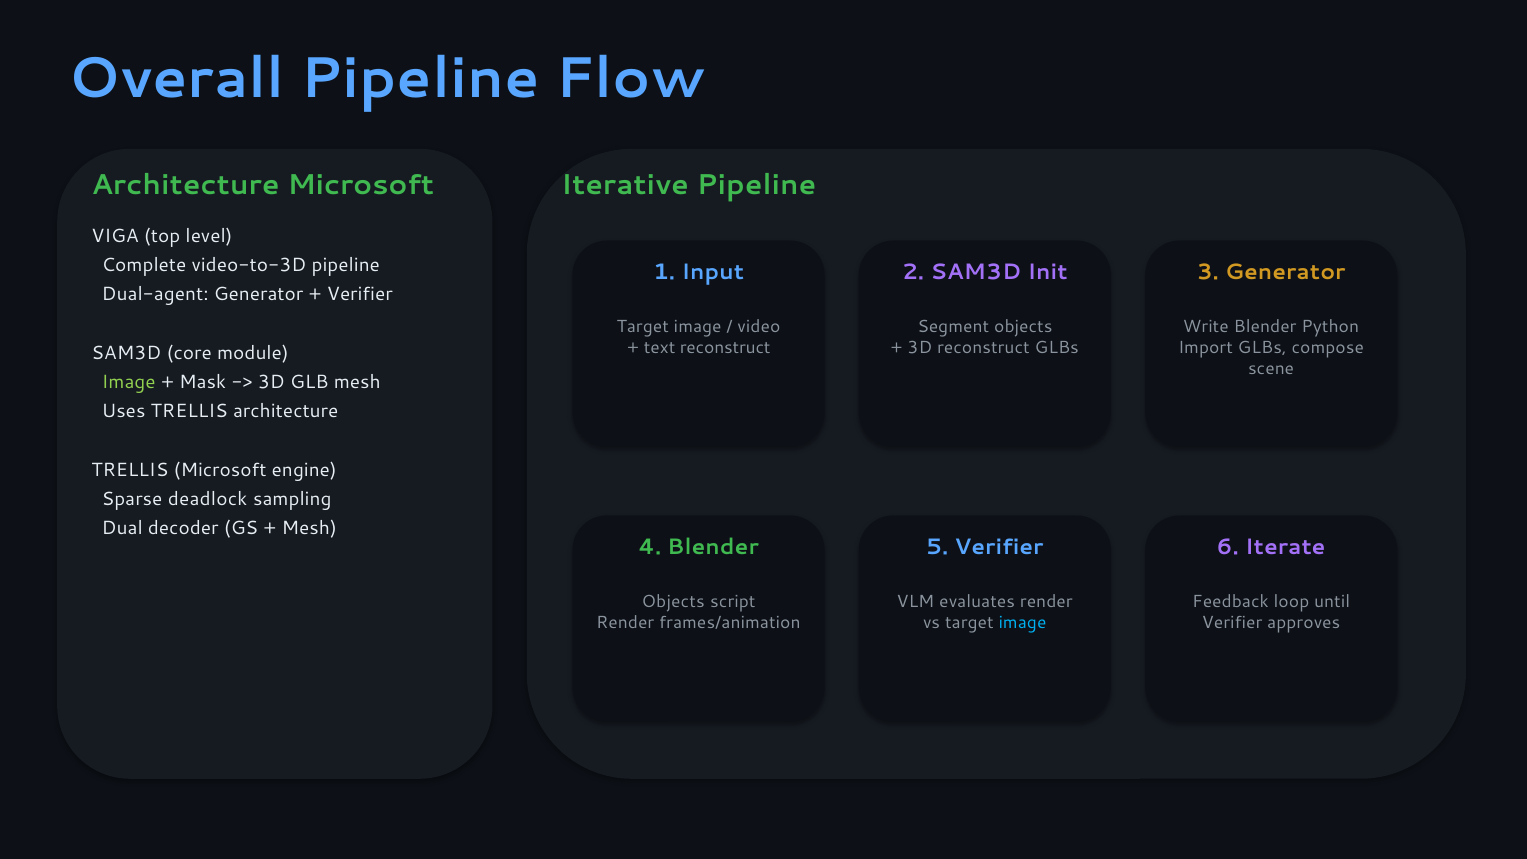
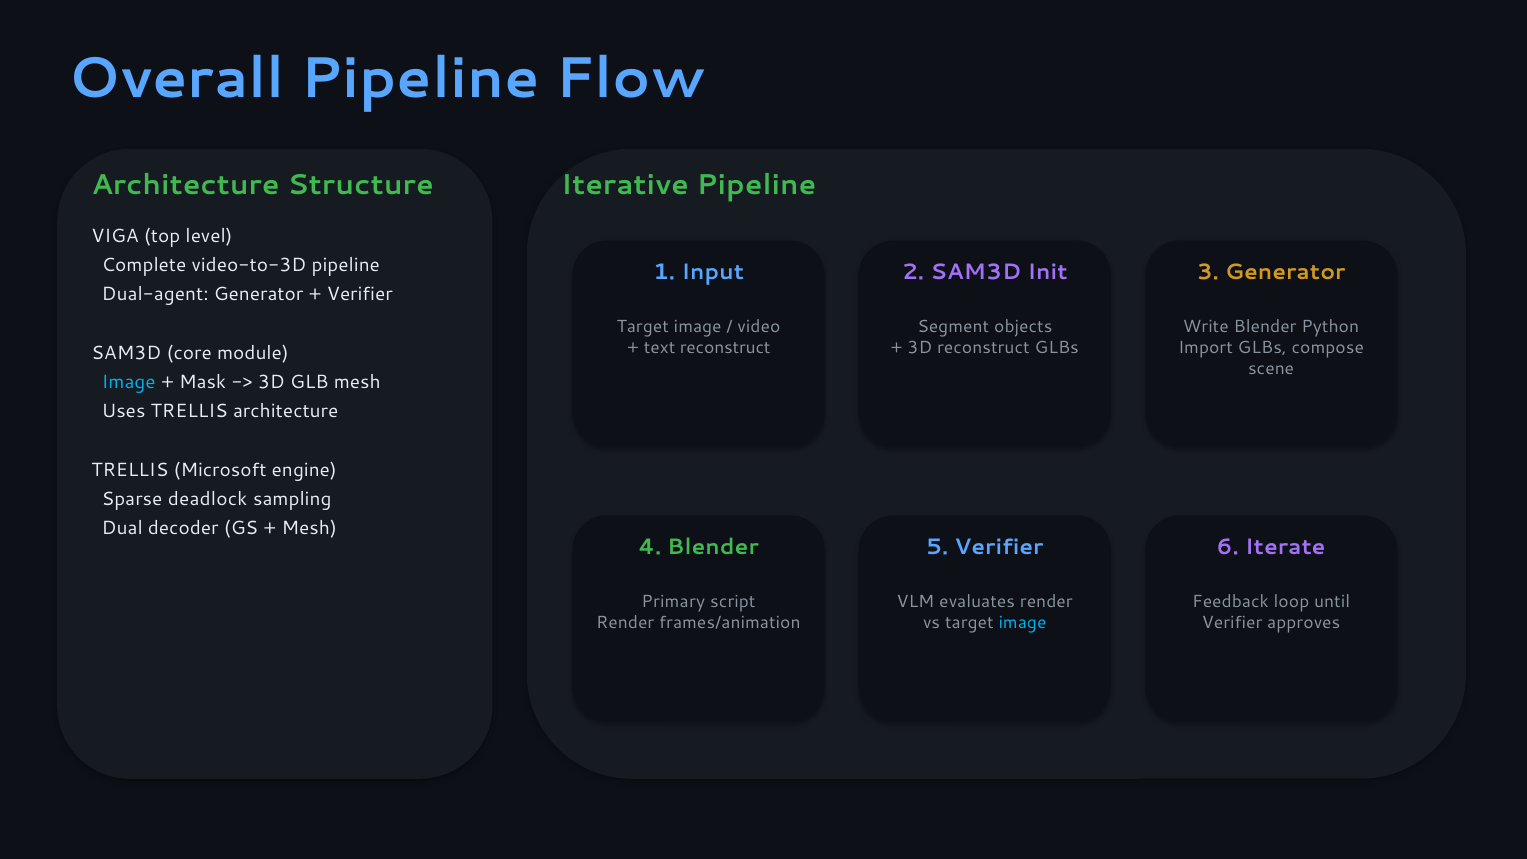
Architecture Microsoft: Microsoft -> Structure (361, 185)
Image colour: light green -> light blue (129, 382)
Objects: Objects -> Primary (673, 601)
